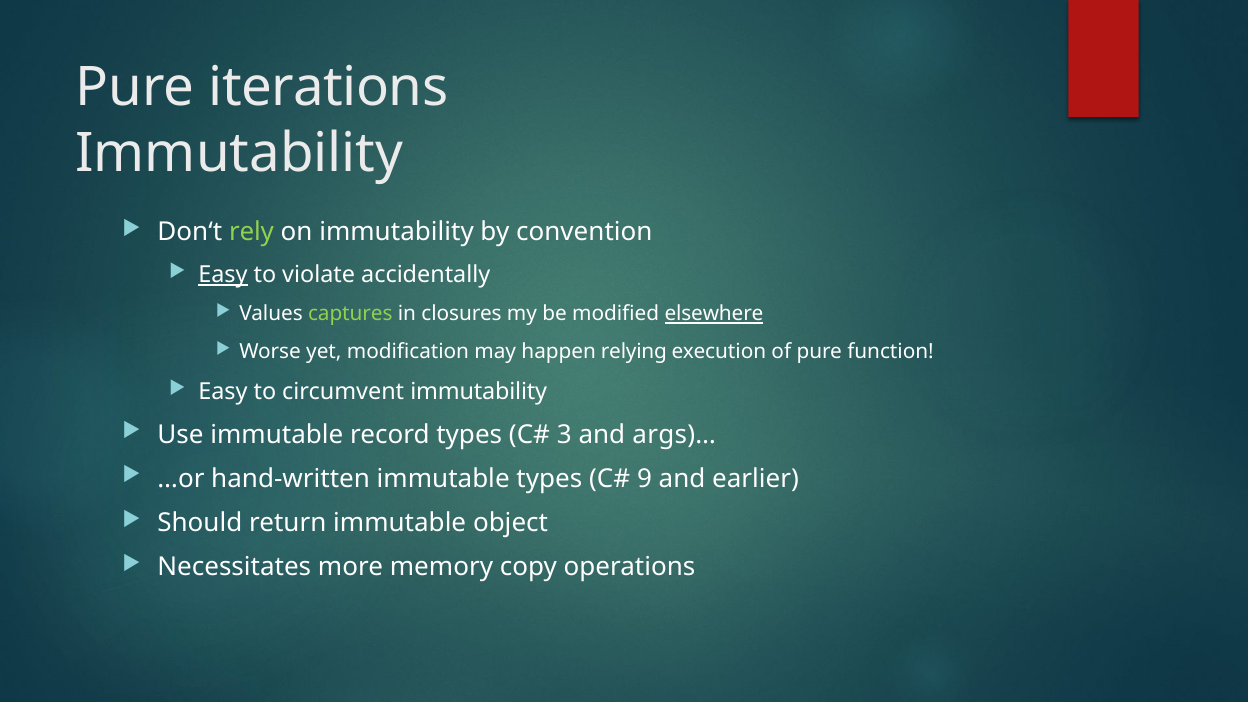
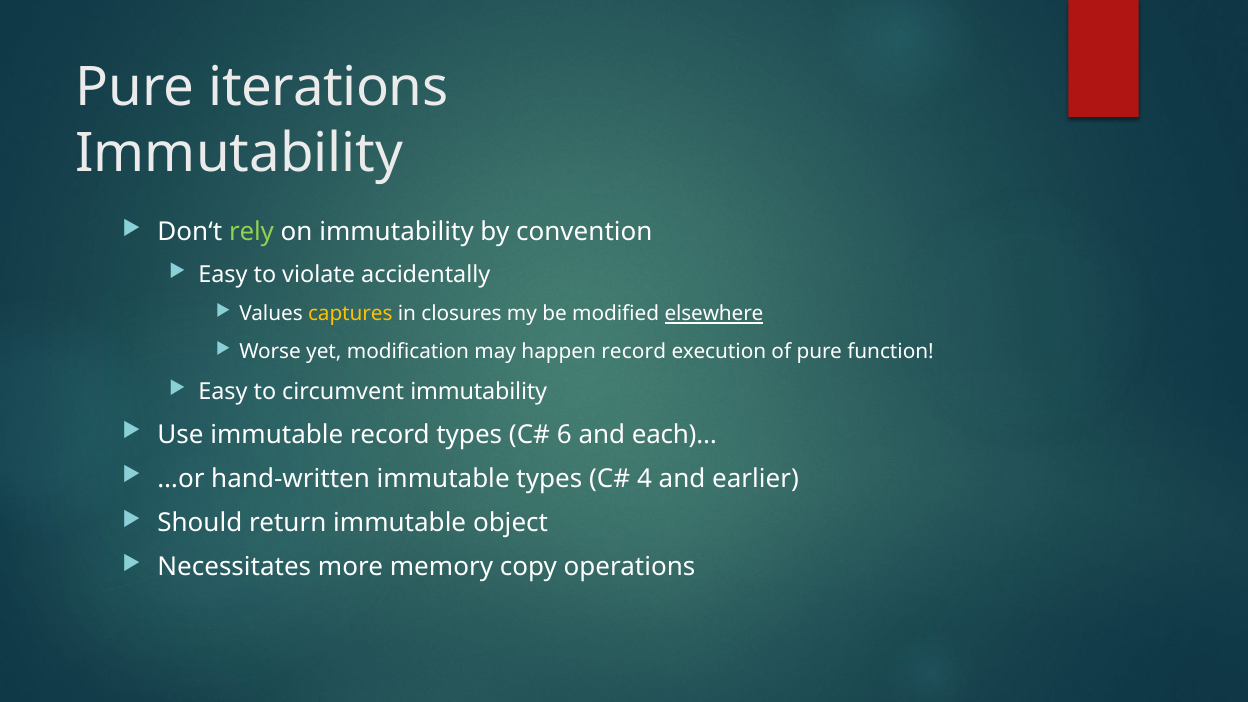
Easy underline: present -> none (223, 275)
captures colour: light green -> yellow (350, 314)
happen relying: relying -> record (634, 352)
3: 3 -> 6 (564, 435)
args)…: args)… -> each)… (674, 435)
9: 9 -> 4 (644, 479)
